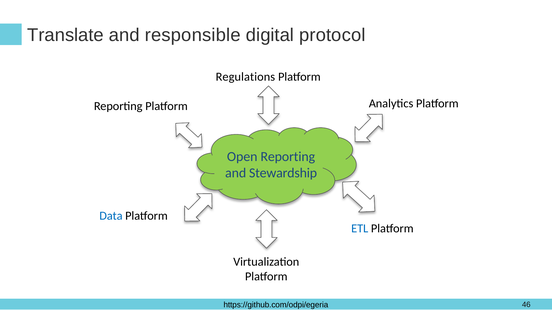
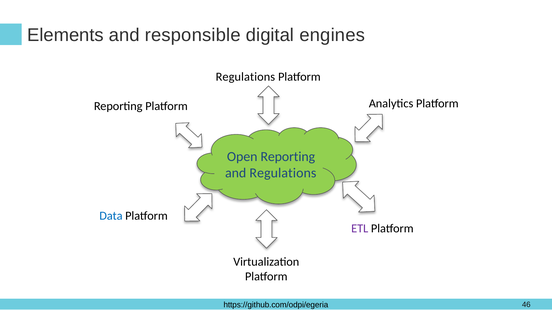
Translate: Translate -> Elements (66, 35)
protocol: protocol -> engines (332, 35)
and Stewardship: Stewardship -> Regulations (283, 173)
ETL colour: blue -> purple (360, 229)
